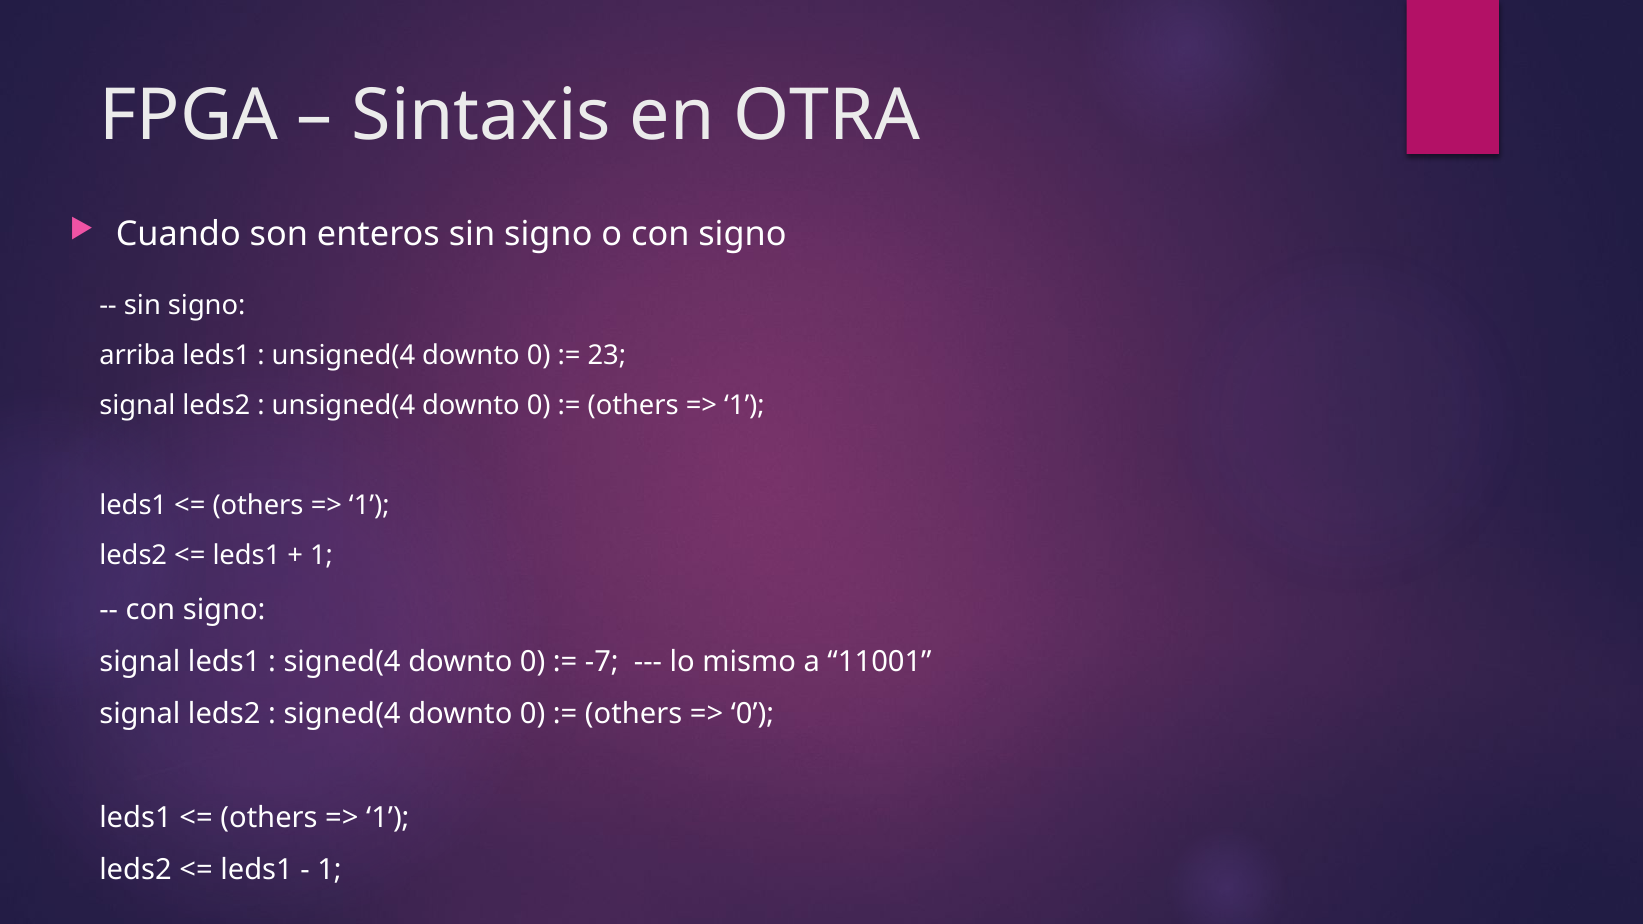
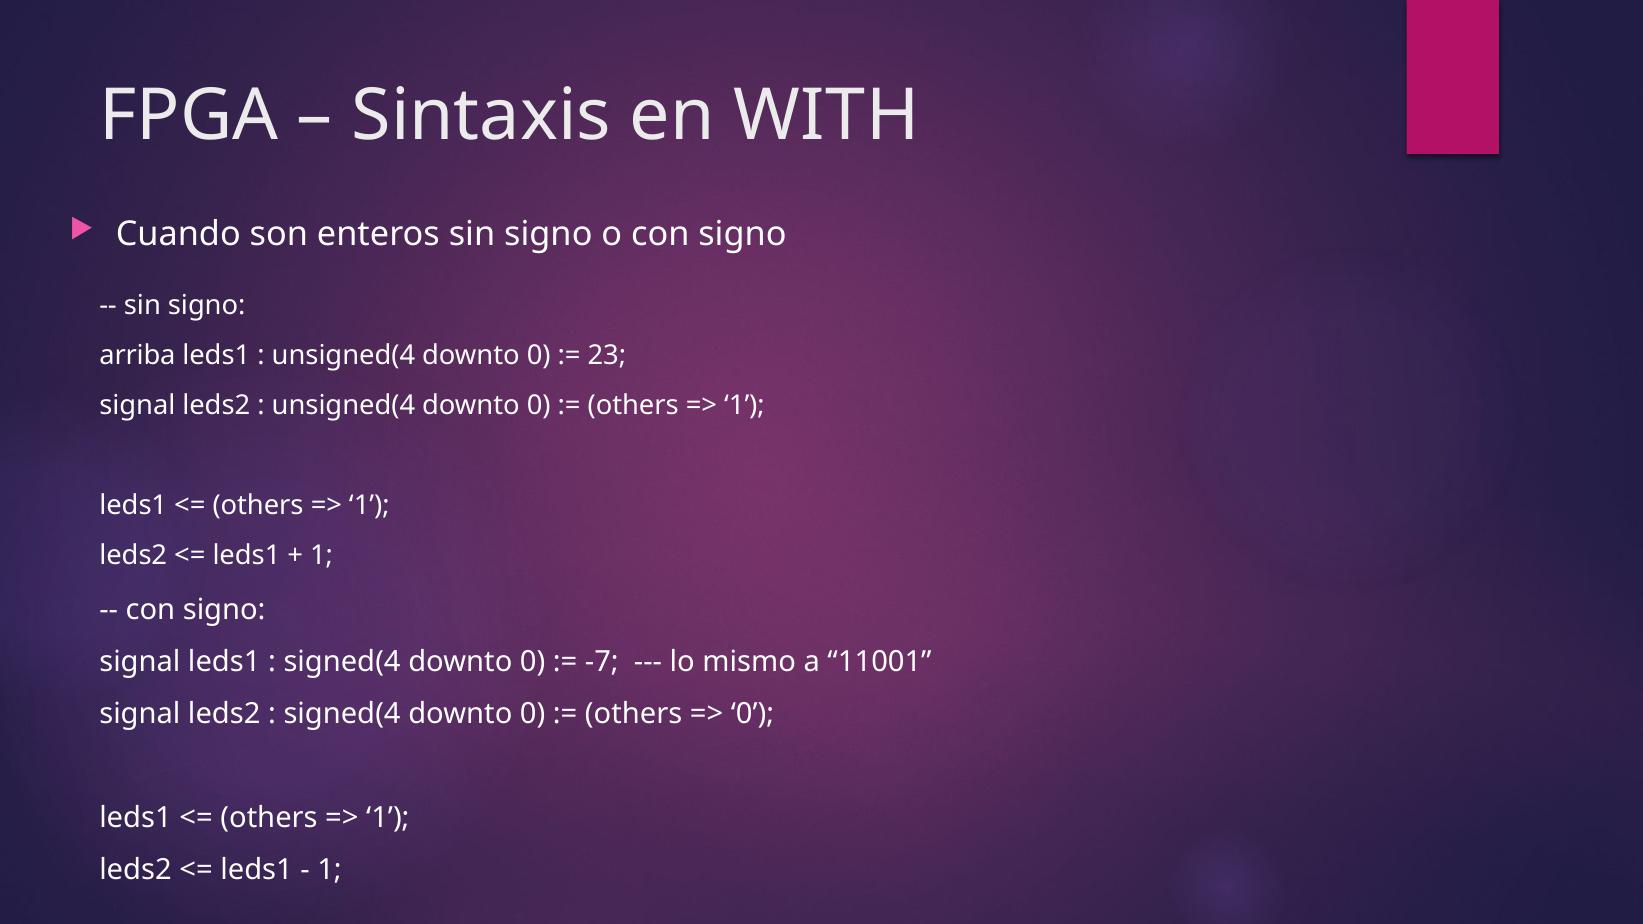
OTRA: OTRA -> WITH (826, 115)
